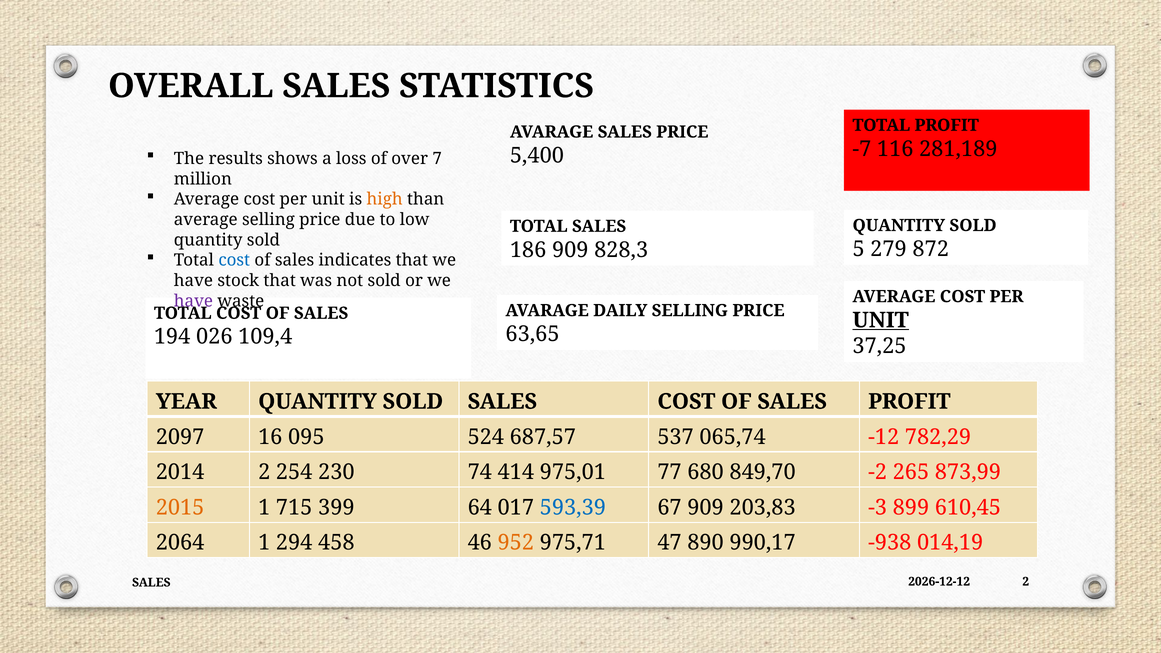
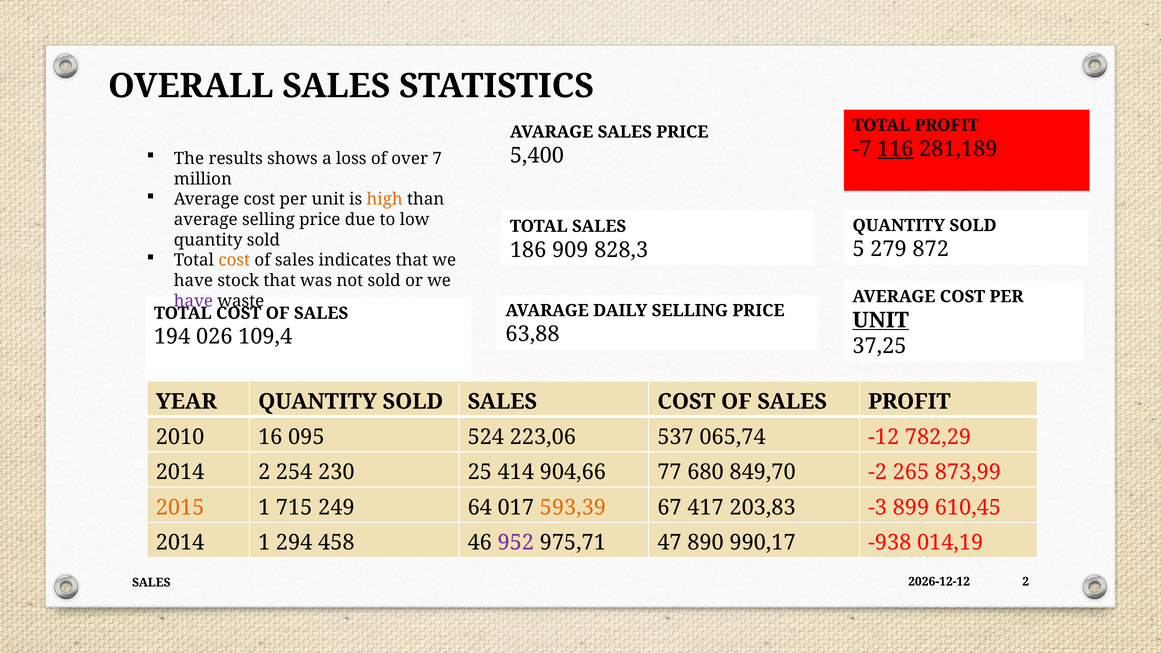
116 underline: none -> present (895, 149)
cost colour: blue -> orange (234, 260)
63,65: 63,65 -> 63,88 (533, 334)
2097: 2097 -> 2010 (180, 437)
687,57: 687,57 -> 223,06 (543, 437)
74: 74 -> 25 (480, 472)
975,01: 975,01 -> 904,66 (573, 472)
399: 399 -> 249 (336, 507)
593,39 colour: blue -> orange (573, 507)
67 909: 909 -> 417 (706, 507)
2064: 2064 -> 2014 (180, 543)
952 colour: orange -> purple (516, 543)
